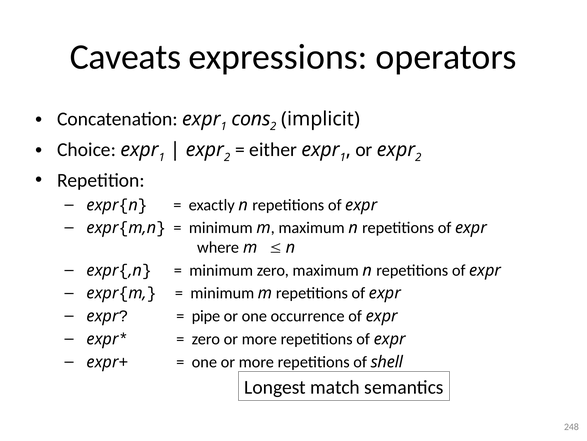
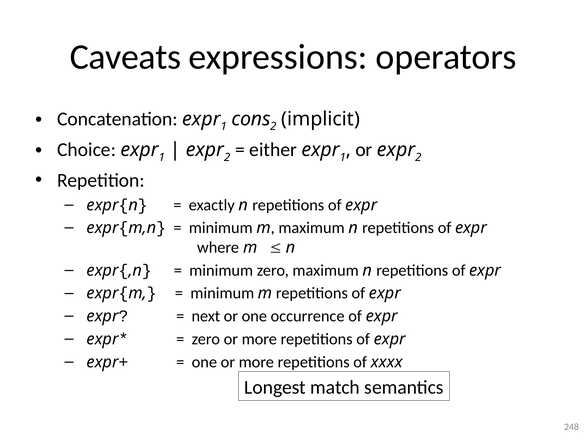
pipe: pipe -> next (206, 316)
shell: shell -> xxxx (387, 361)
